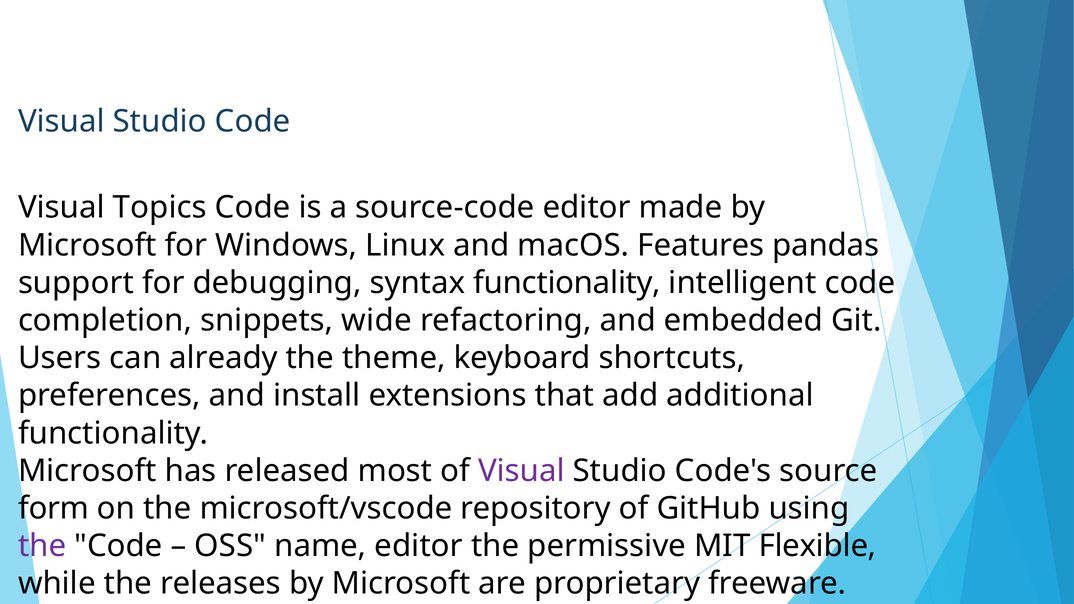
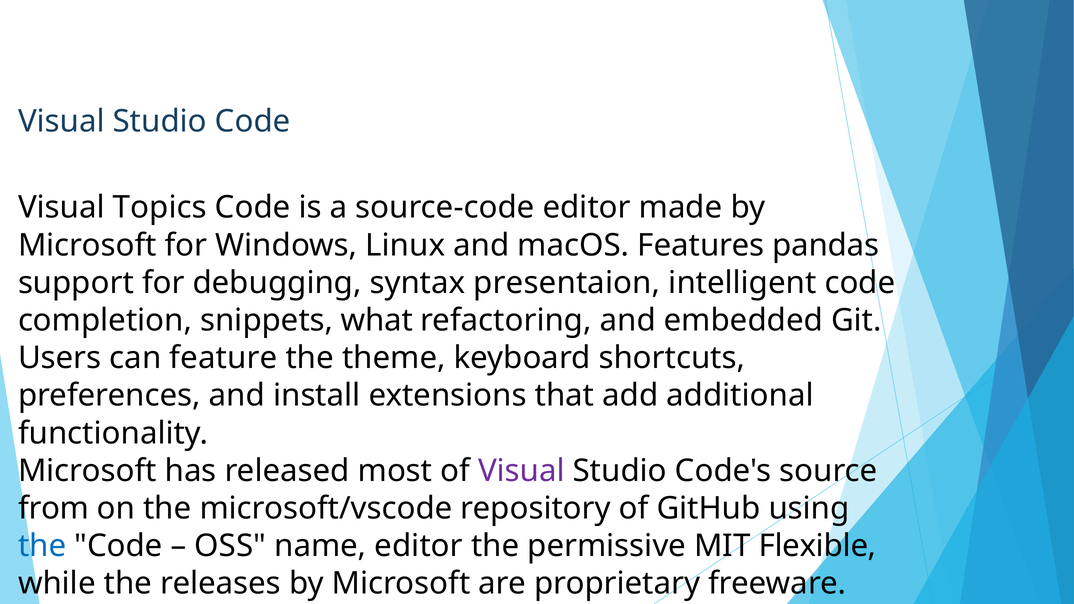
syntax functionality: functionality -> presentaion (567, 283)
wide: wide -> what (377, 320)
already: already -> feature (223, 358)
form: form -> from (54, 509)
the colour: purple -> blue (42, 546)
